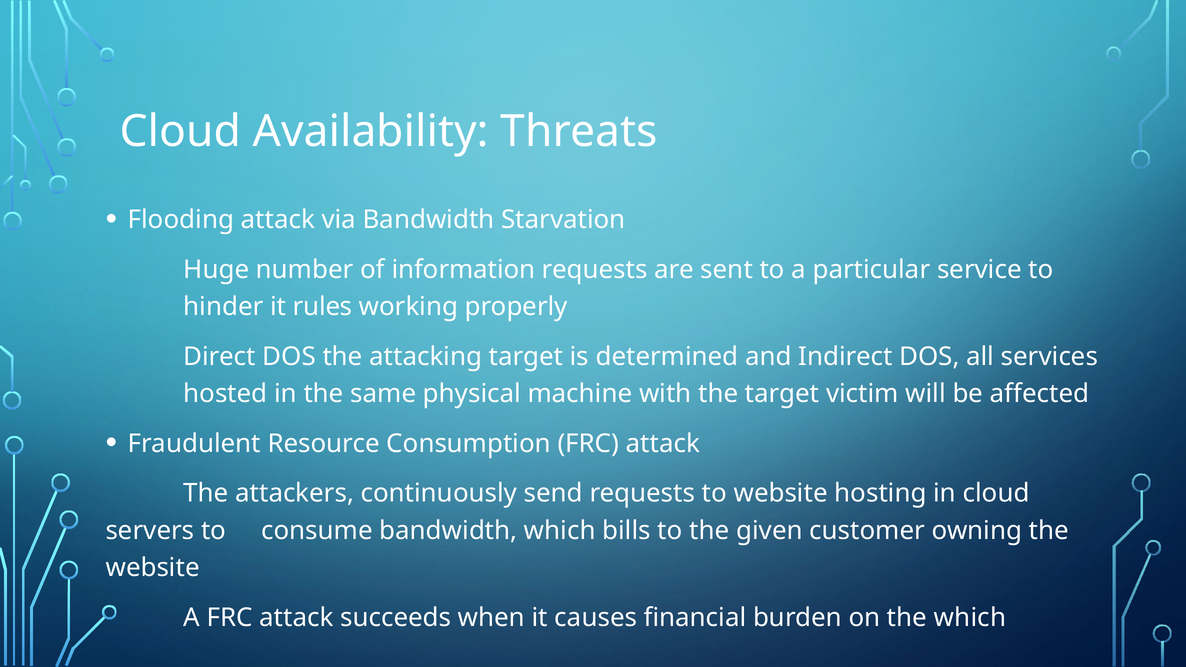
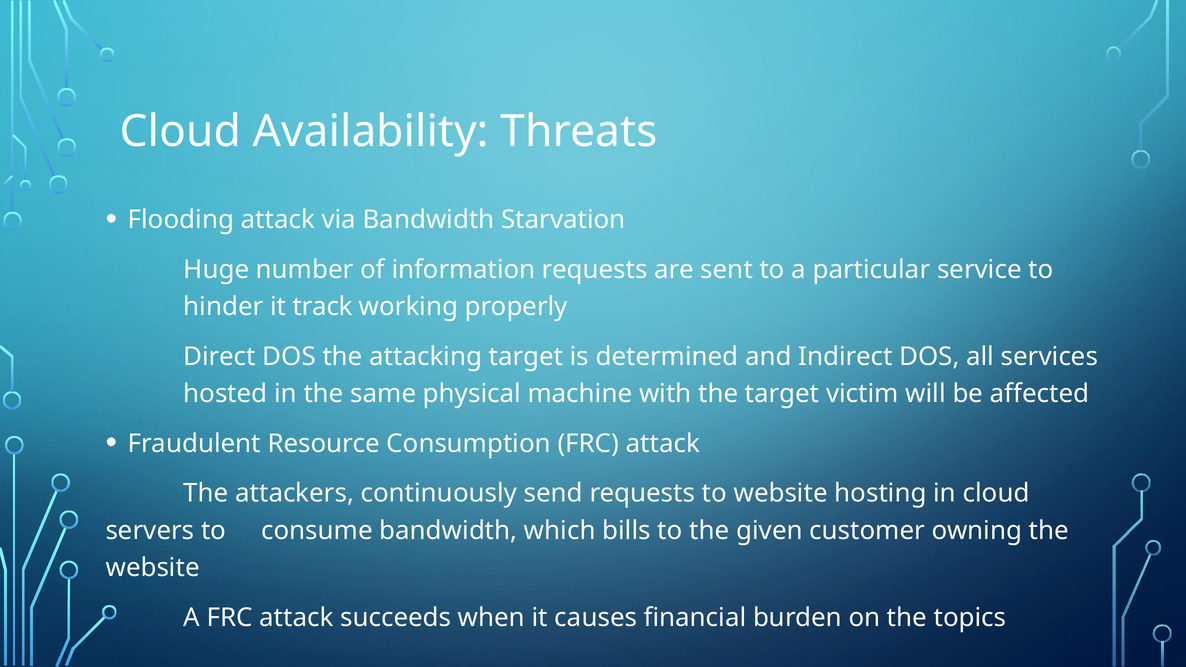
rules: rules -> track (323, 307)
the which: which -> topics (970, 618)
